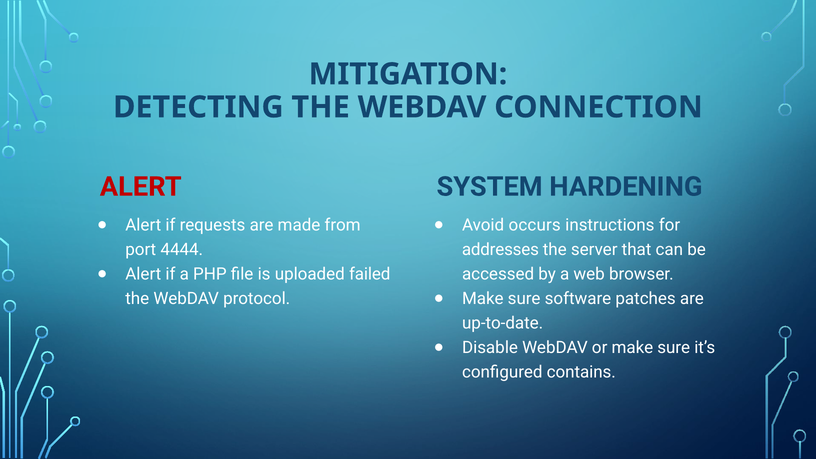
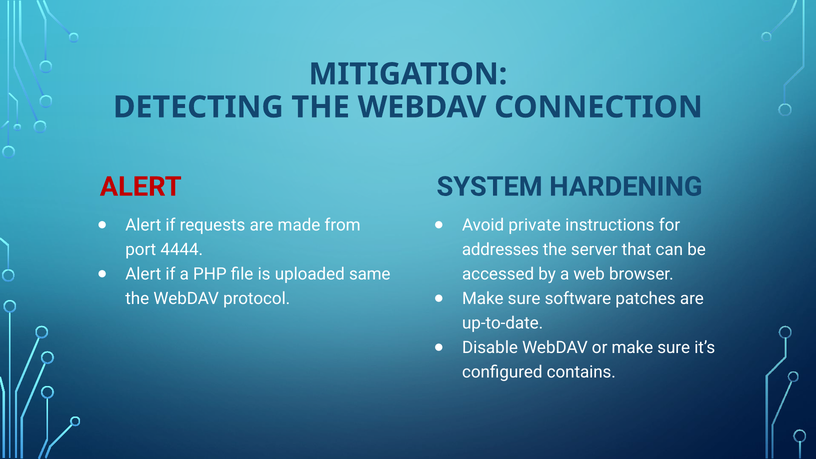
occurs: occurs -> private (535, 225)
failed: failed -> same (370, 274)
